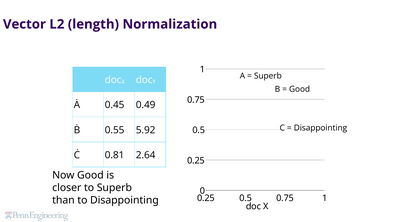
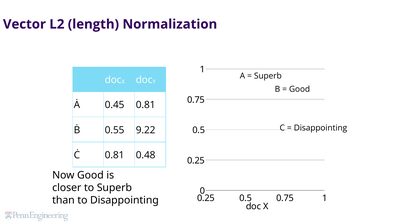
0.45 0.49: 0.49 -> 0.81 (146, 105)
5.92: 5.92 -> 9.22 (146, 130)
2.64: 2.64 -> 0.48 (146, 155)
